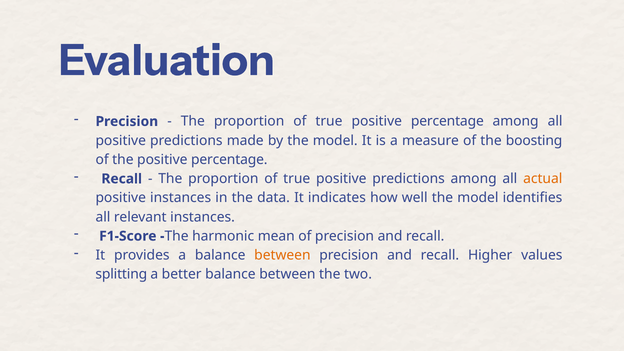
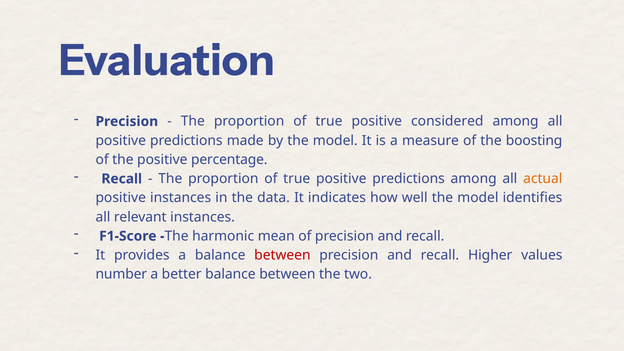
true positive percentage: percentage -> considered (447, 121)
between colour: orange -> red (282, 255)
splitting: splitting -> number (121, 274)
